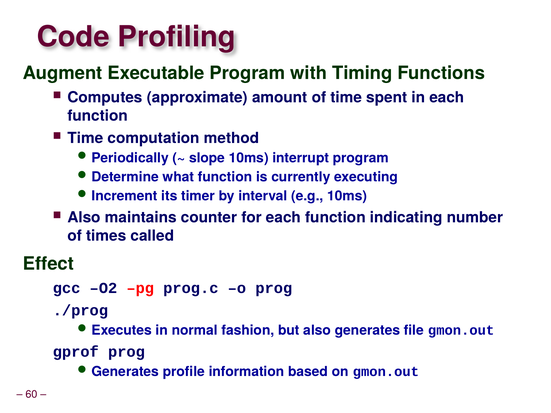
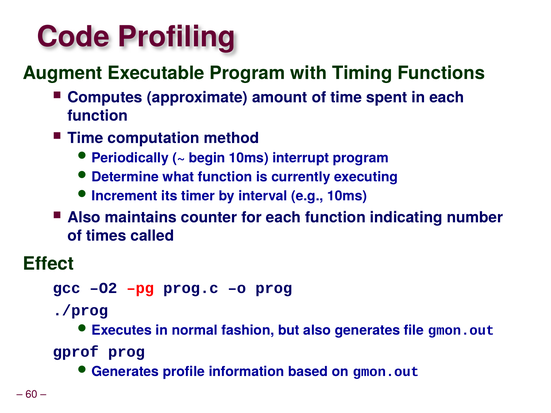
slope: slope -> begin (207, 158)
